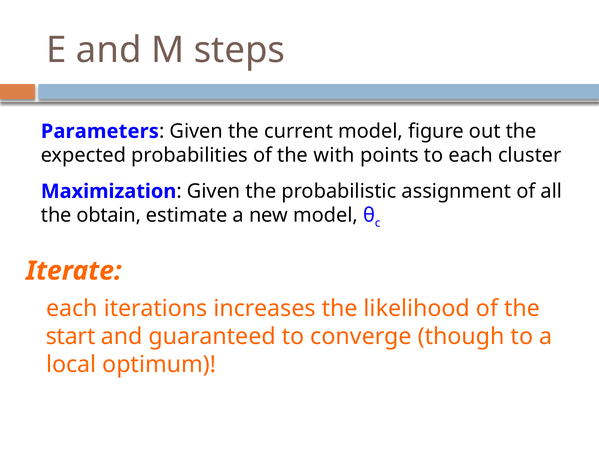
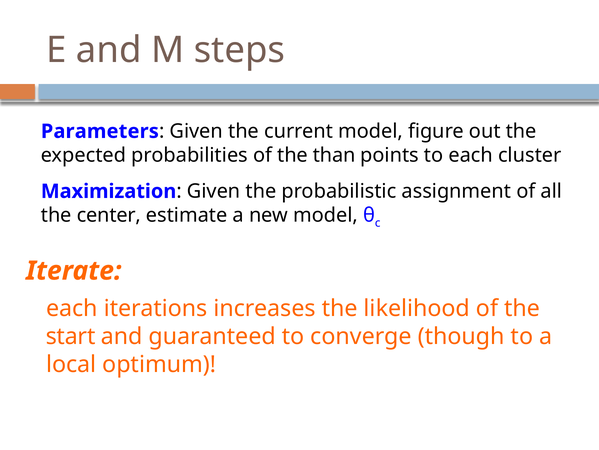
with: with -> than (334, 155)
obtain: obtain -> center (109, 215)
